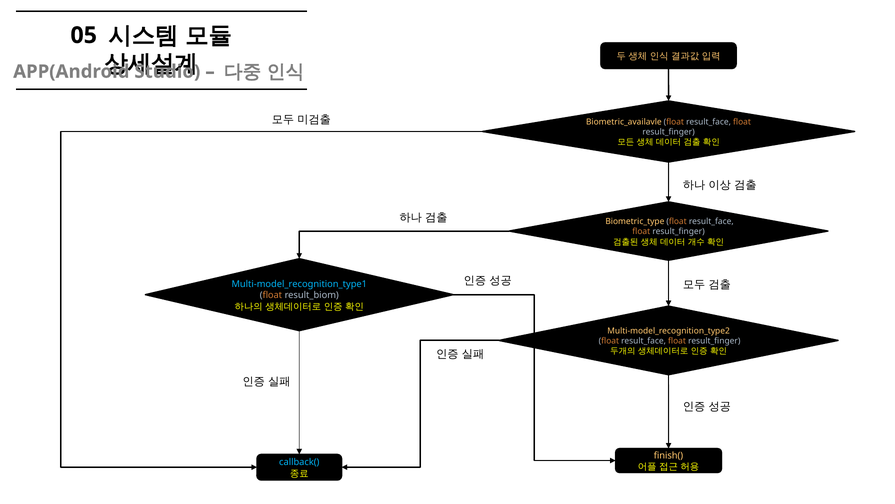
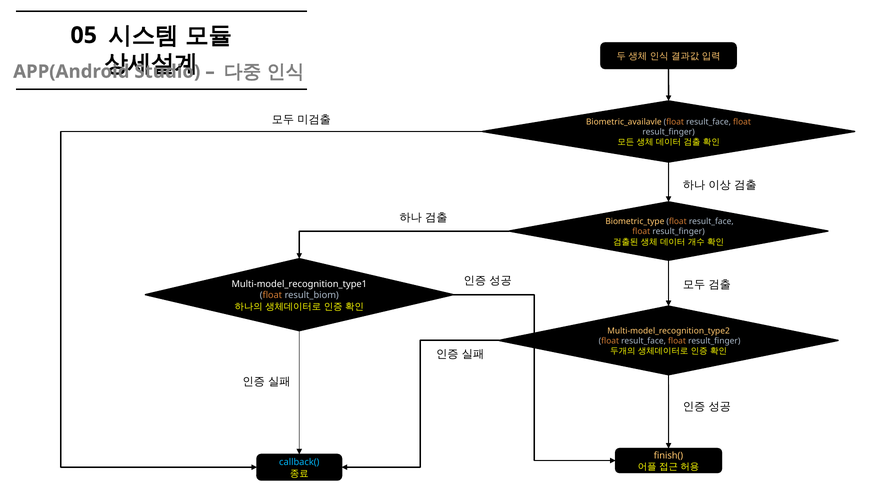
Multi-model_recognition_type1 colour: light blue -> white (299, 284)
